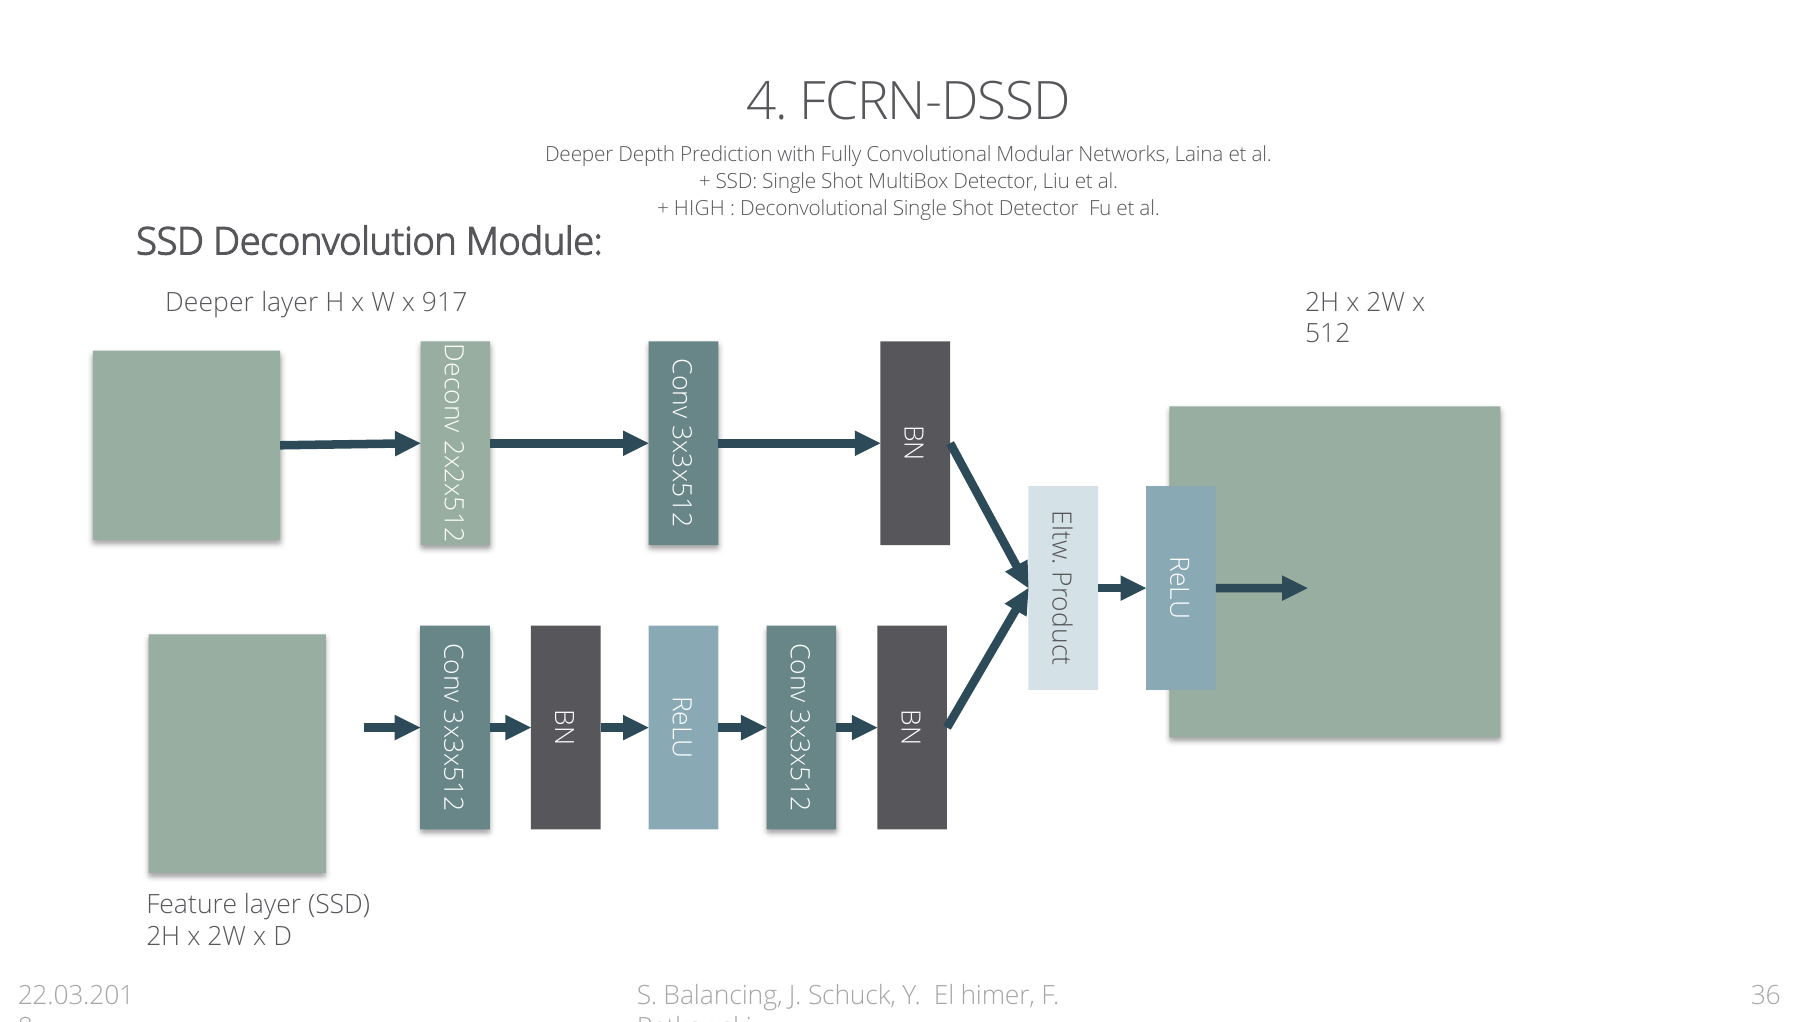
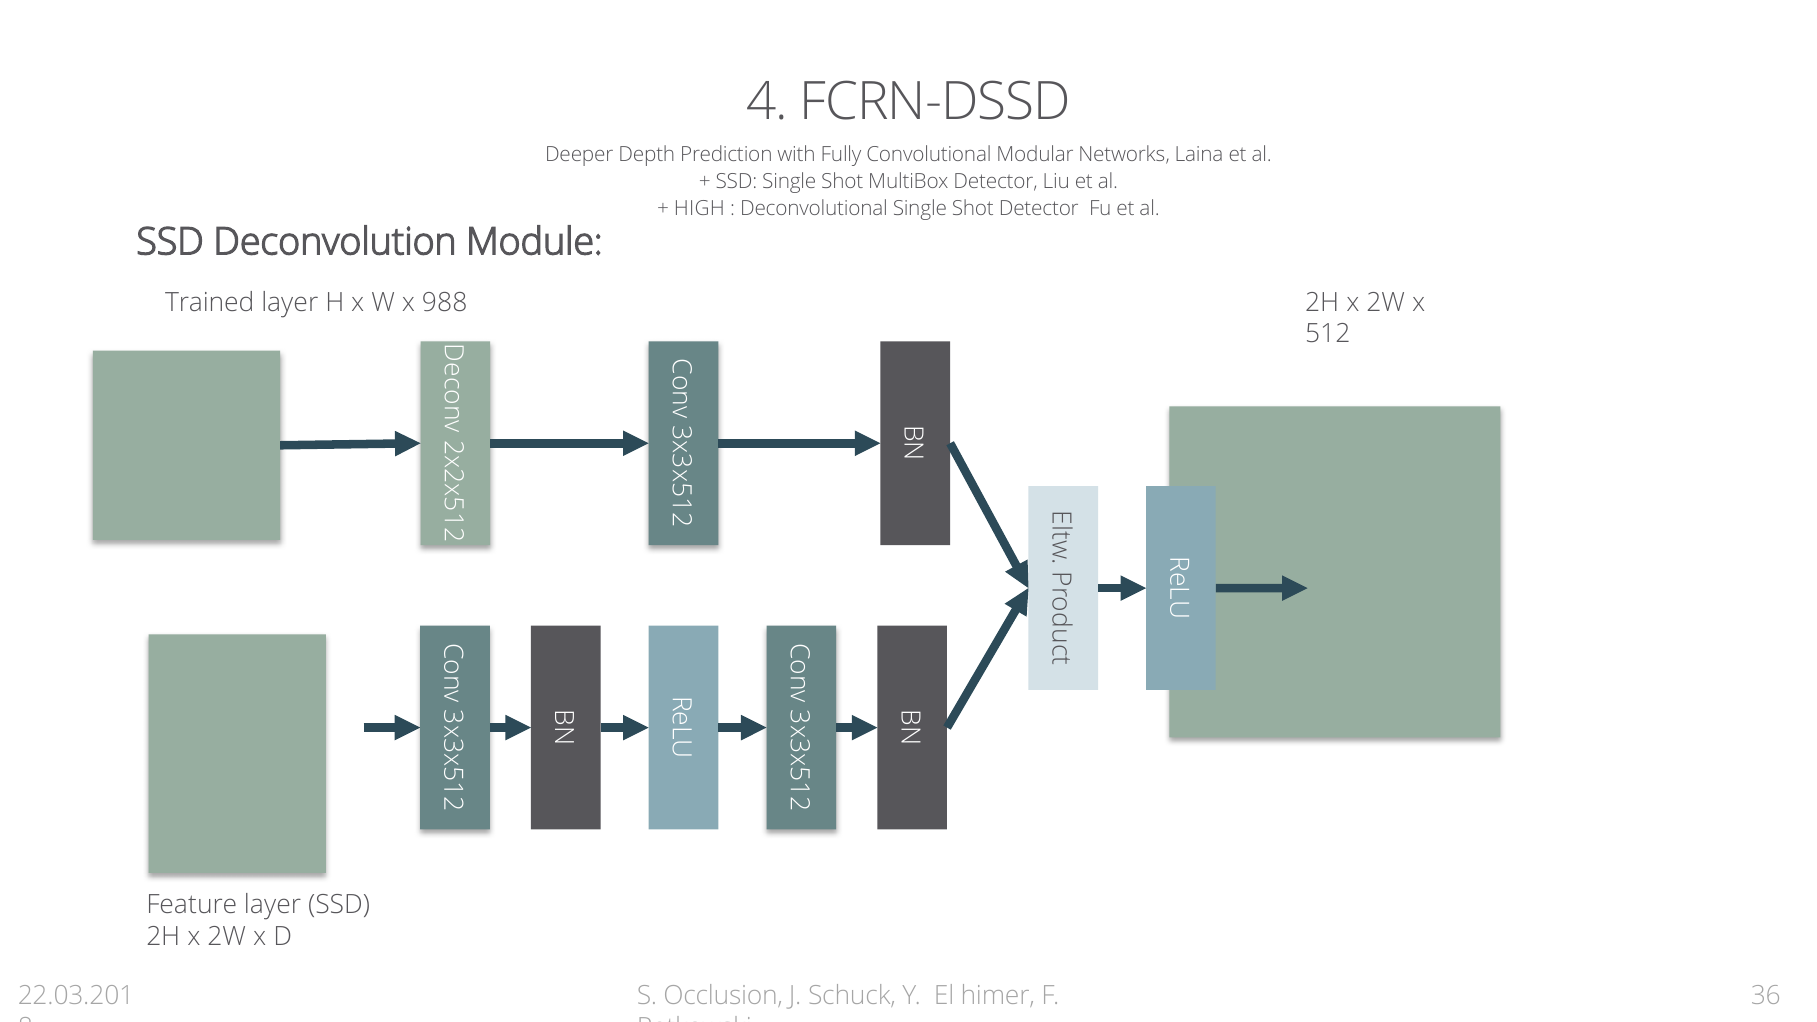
Deeper: Deeper -> Trained (210, 302)
917: 917 -> 988 (445, 302)
Balancing: Balancing -> Occlusion (723, 996)
